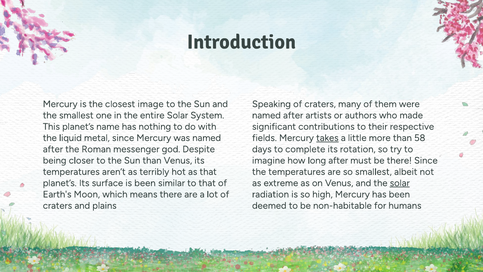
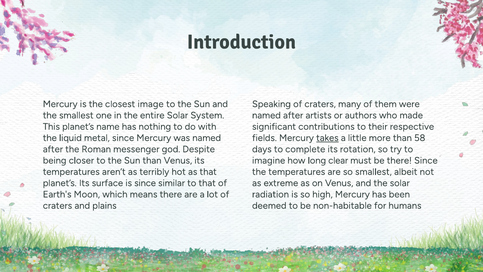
long after: after -> clear (338, 160)
is been: been -> since (145, 183)
solar underline: present -> none (400, 183)
